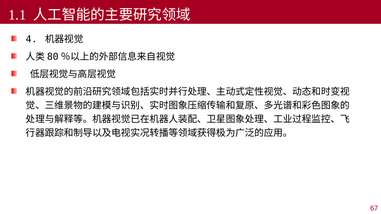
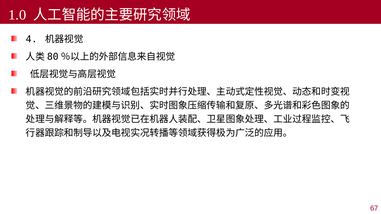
1.1: 1.1 -> 1.0 (17, 15)
